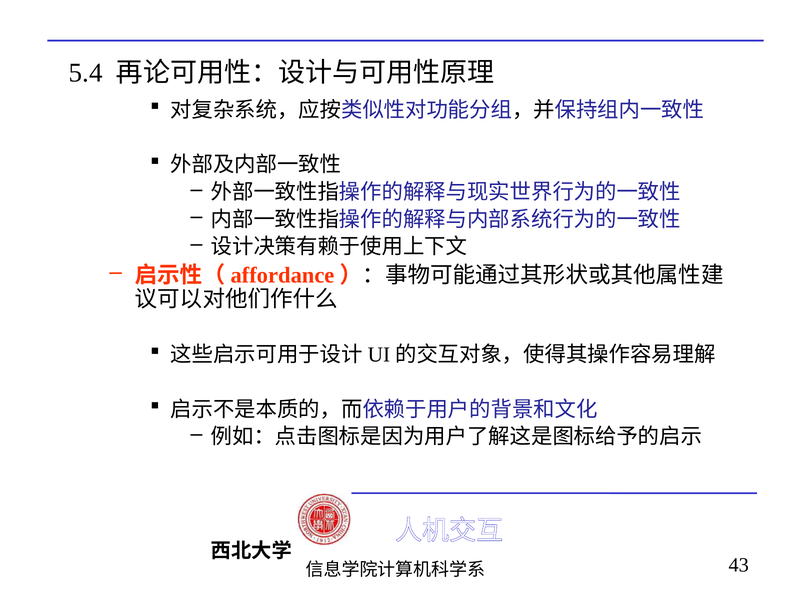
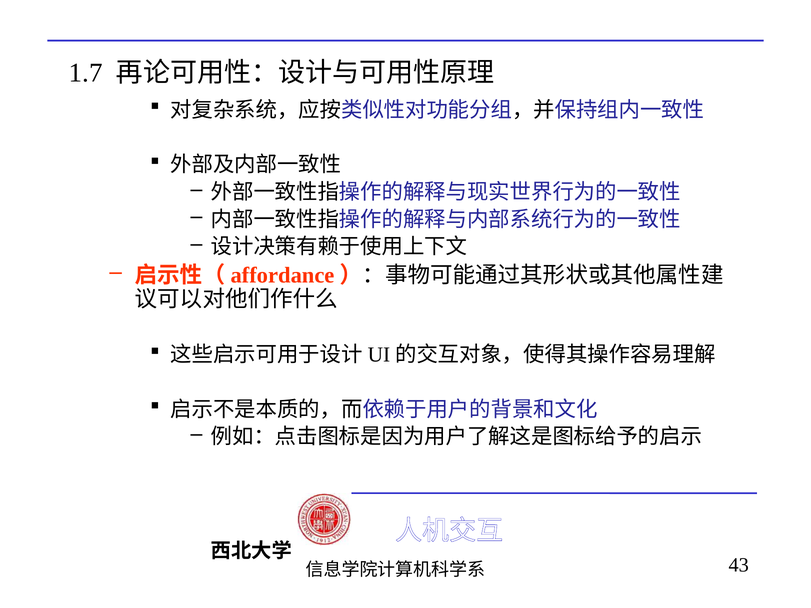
5.4: 5.4 -> 1.7 (86, 73)
